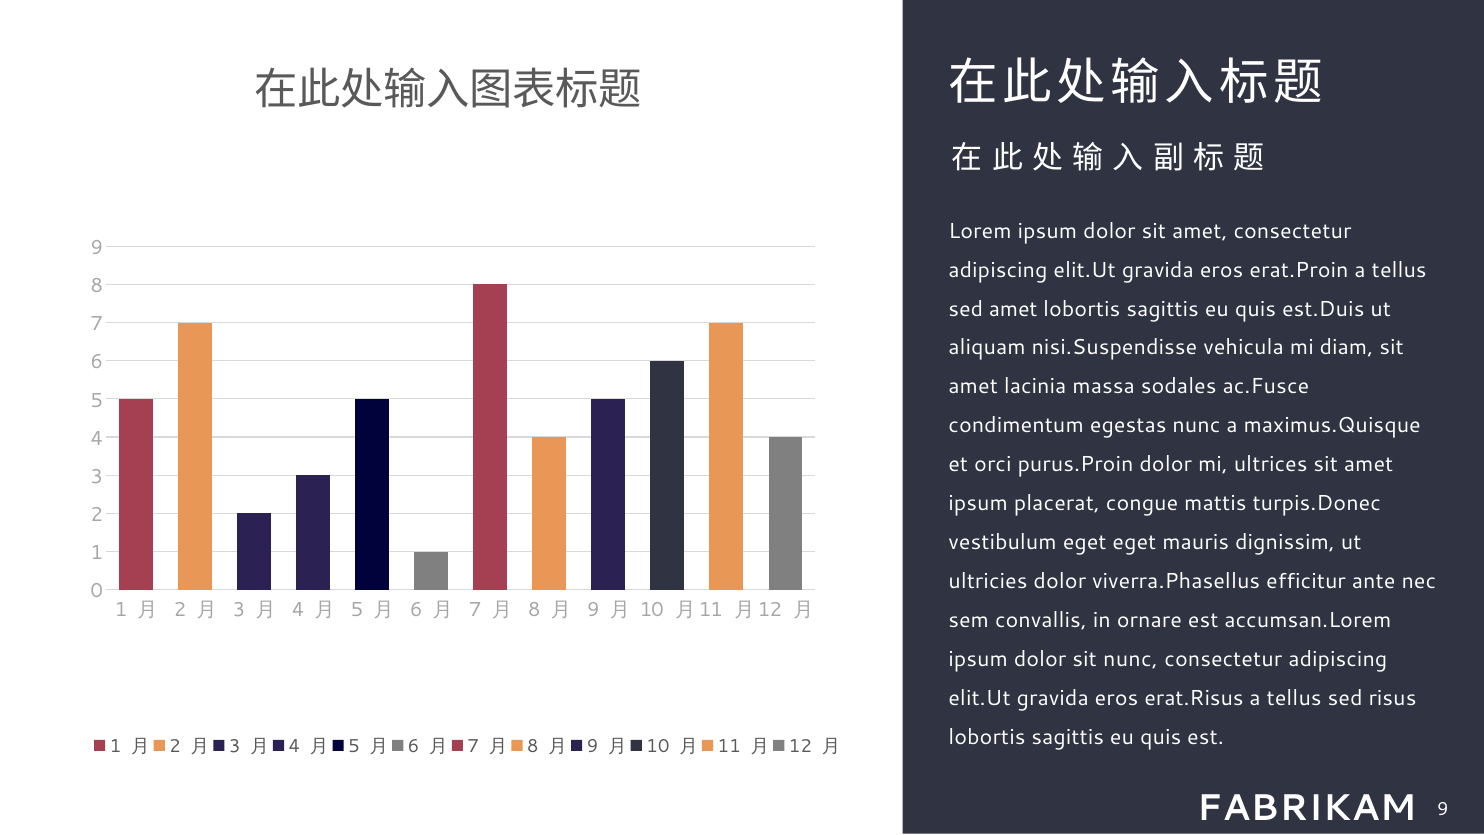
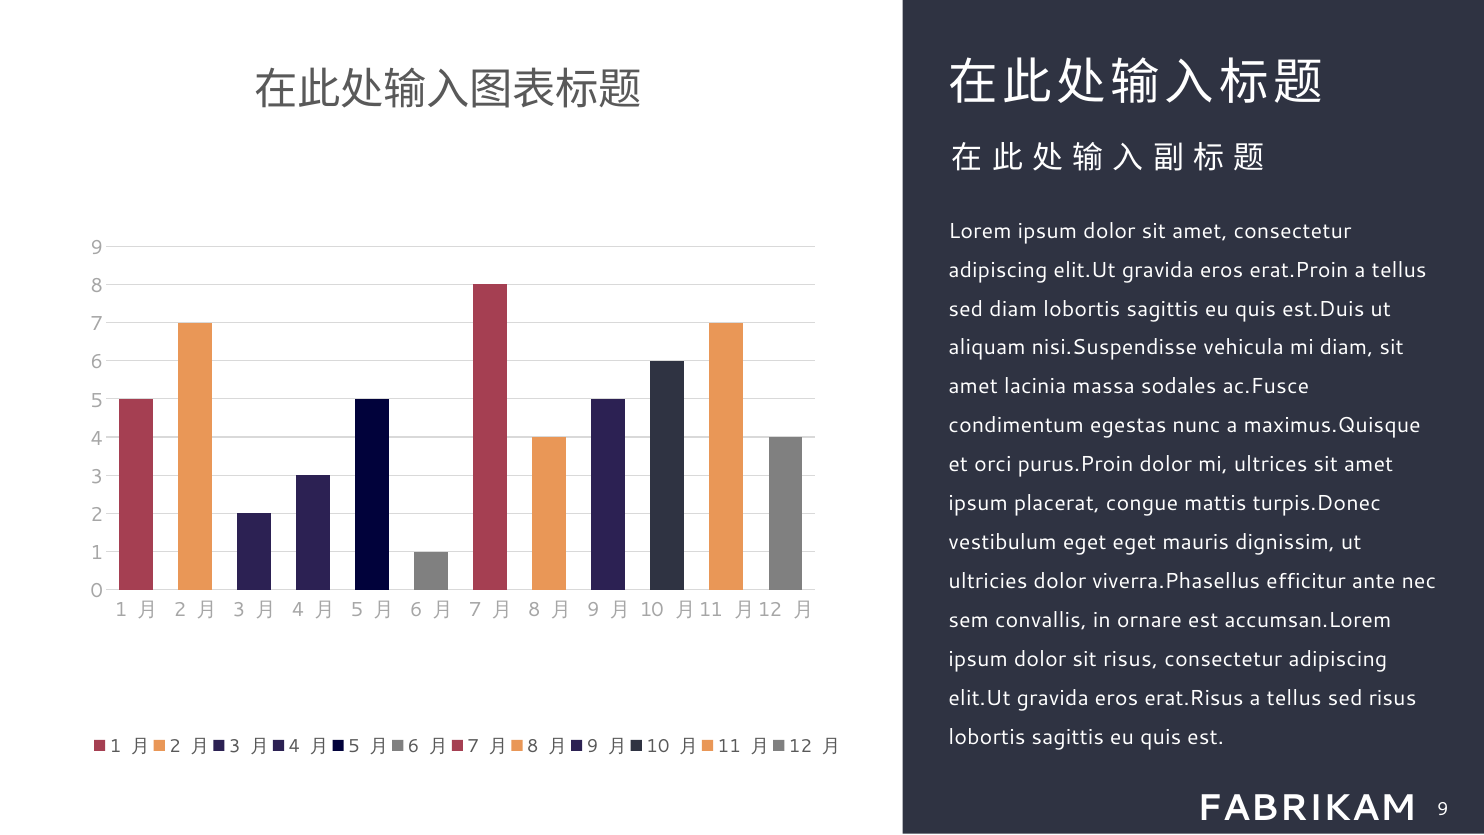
sed amet: amet -> diam (1013, 309)
sit nunc: nunc -> risus (1131, 659)
